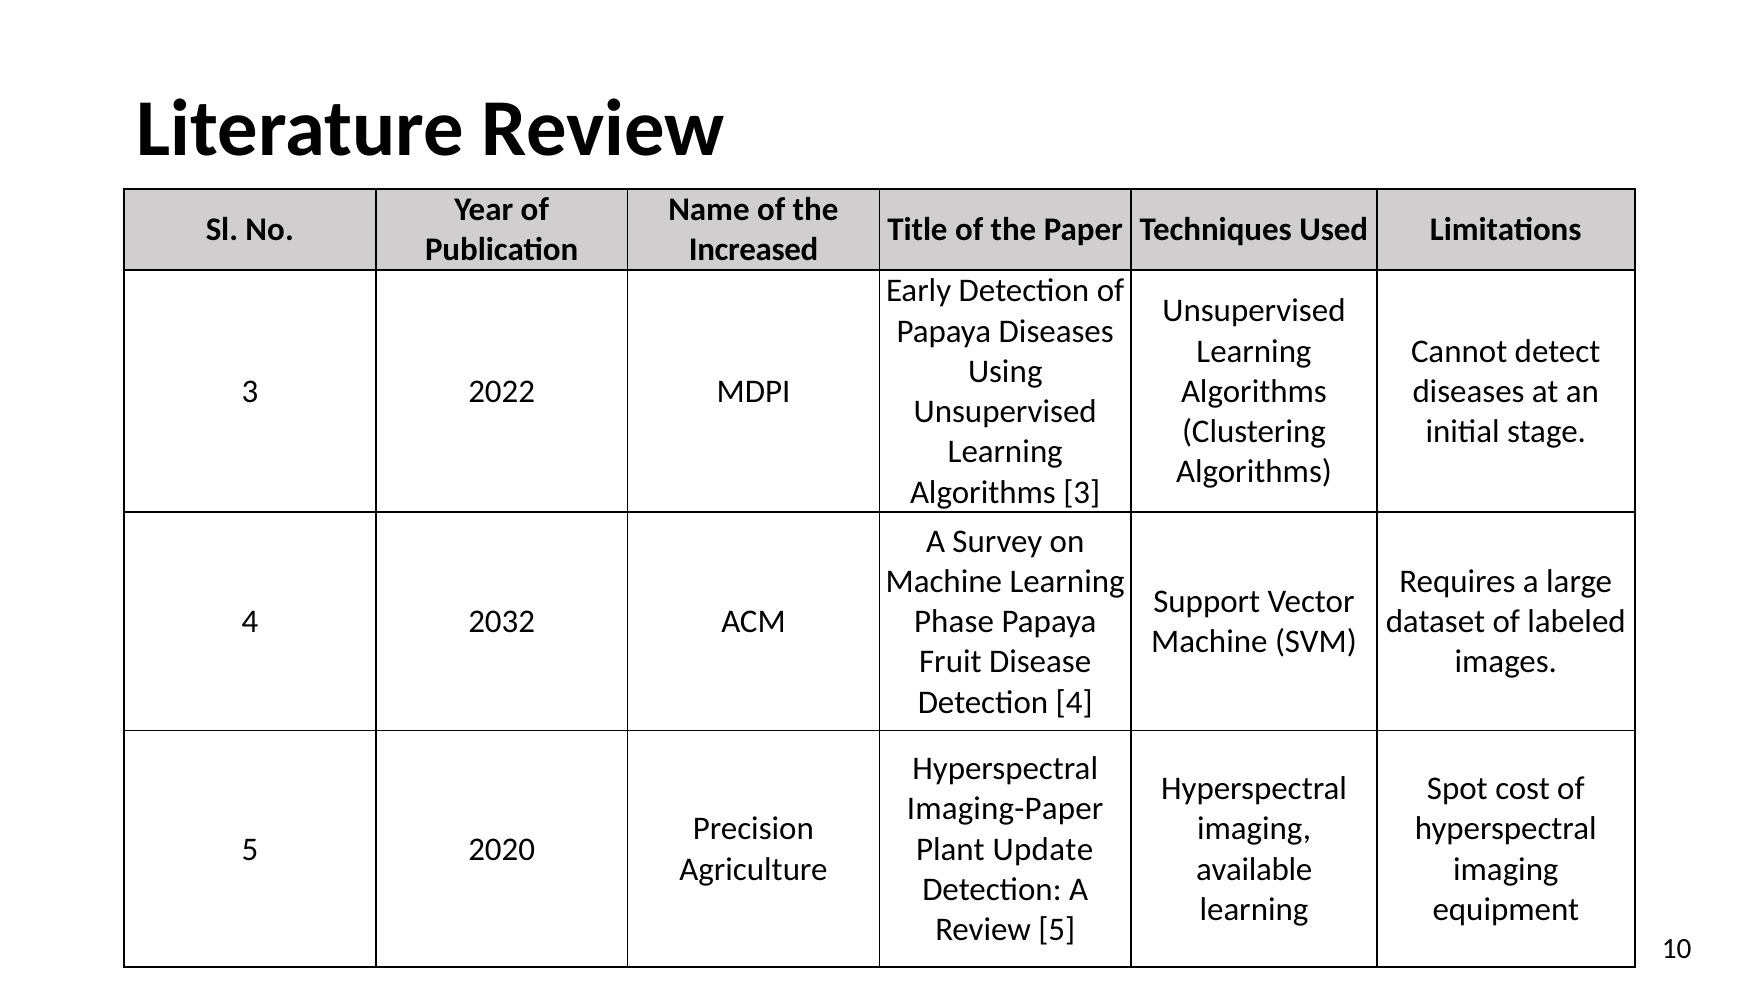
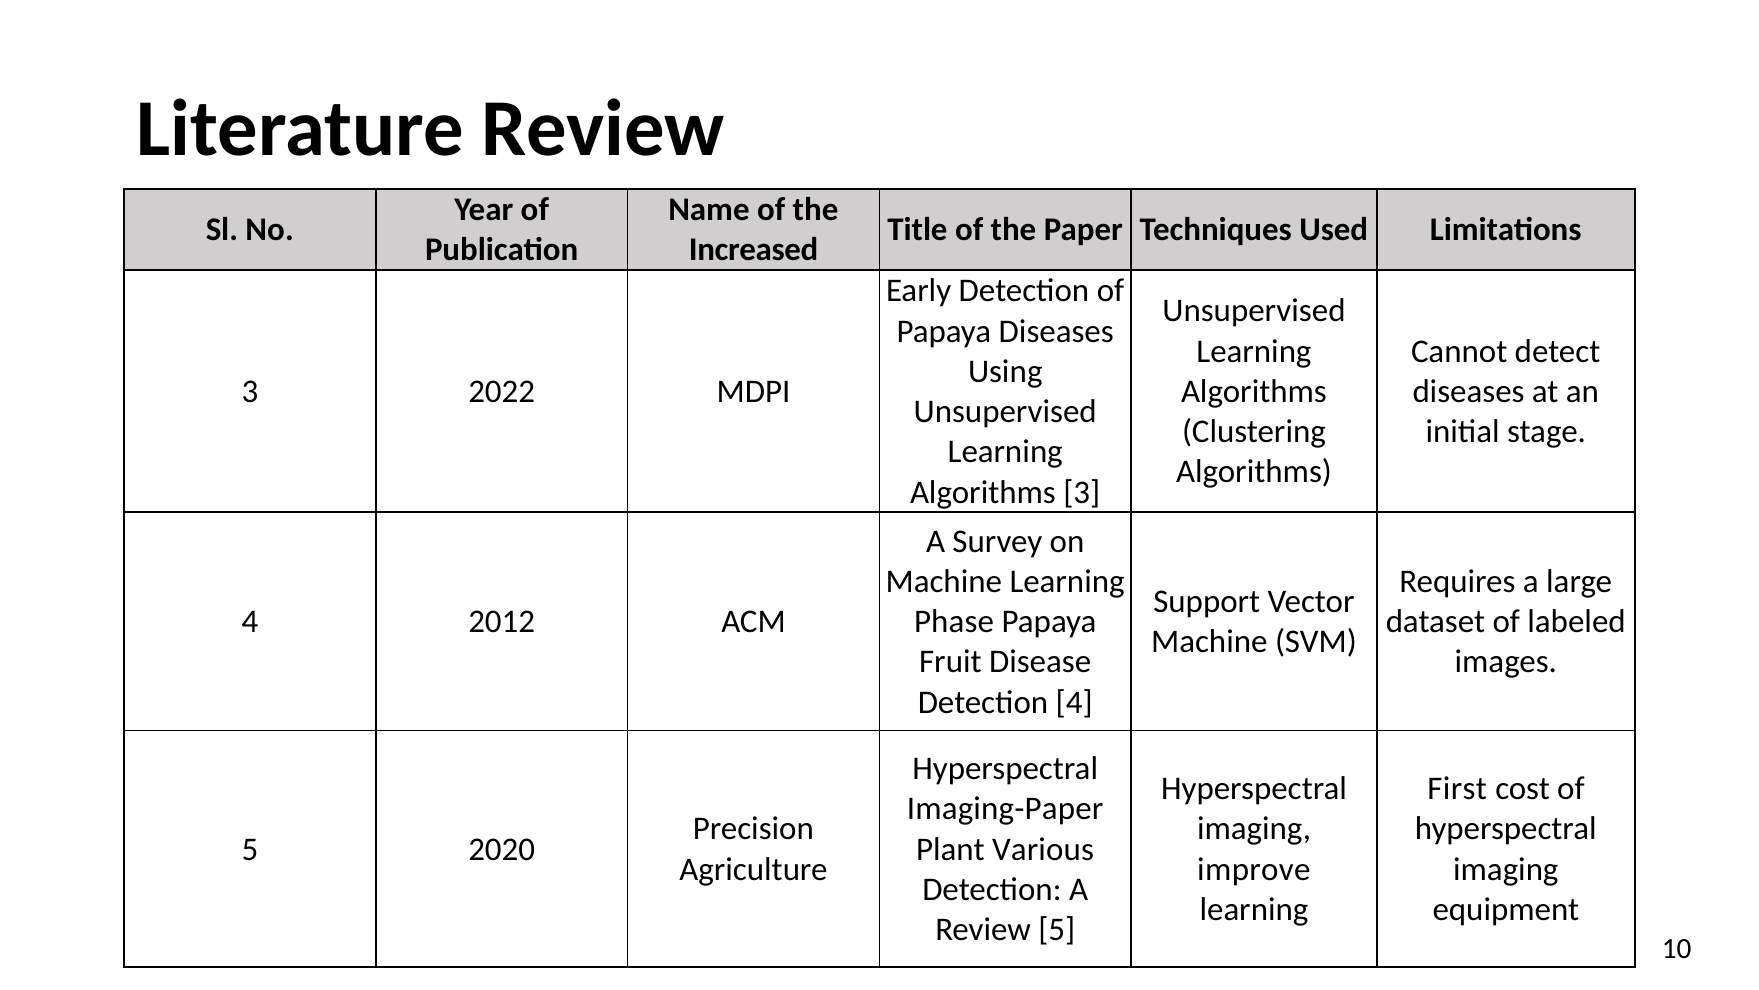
2032: 2032 -> 2012 (502, 621)
Spot: Spot -> First (1457, 788)
Update: Update -> Various (1043, 849)
available: available -> improve (1254, 869)
